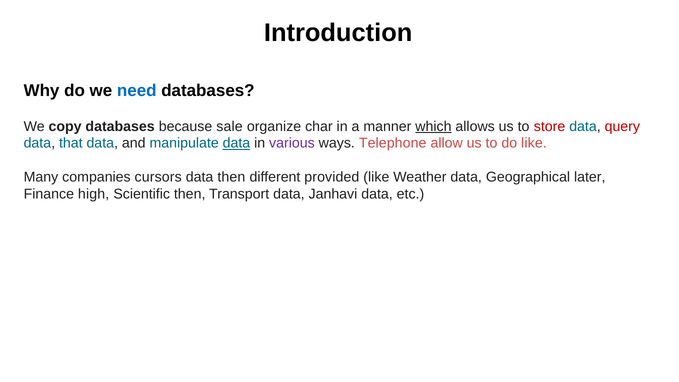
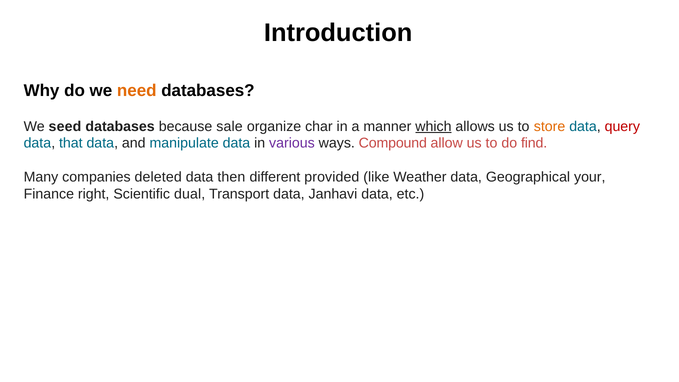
need colour: blue -> orange (137, 91)
copy: copy -> seed (65, 126)
store colour: red -> orange (550, 126)
data underline: present -> none (236, 143)
Telephone: Telephone -> Compound (393, 143)
do like: like -> find (534, 143)
cursors: cursors -> deleted (158, 177)
later: later -> your (590, 177)
high: high -> right (94, 194)
Scientific then: then -> dual (190, 194)
